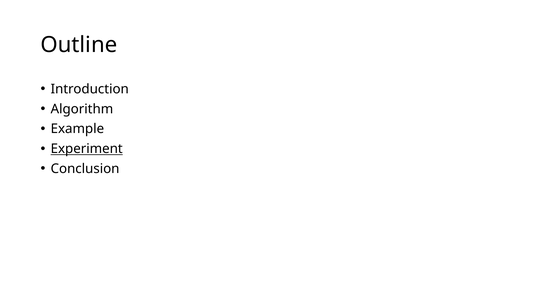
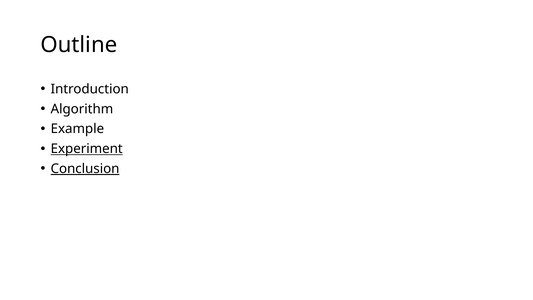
Conclusion underline: none -> present (85, 169)
